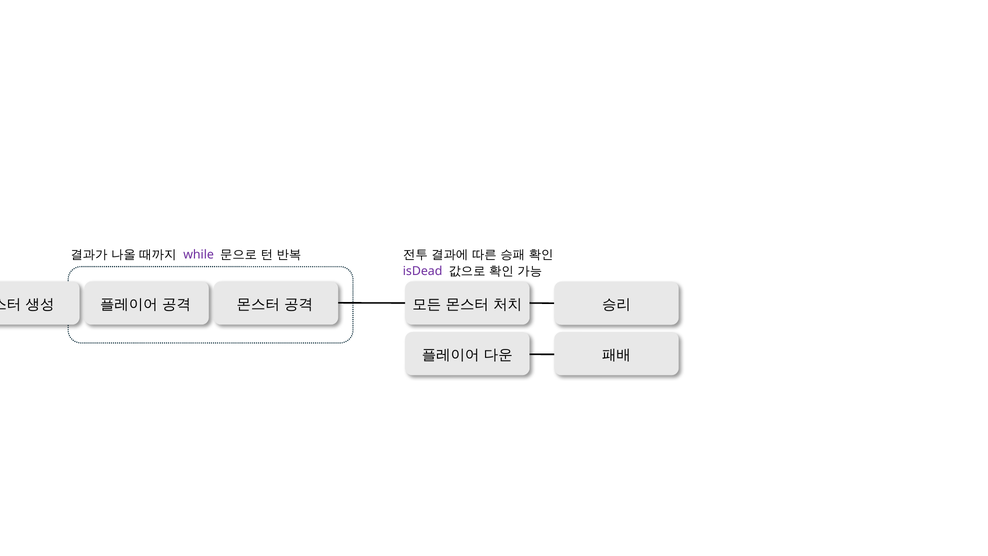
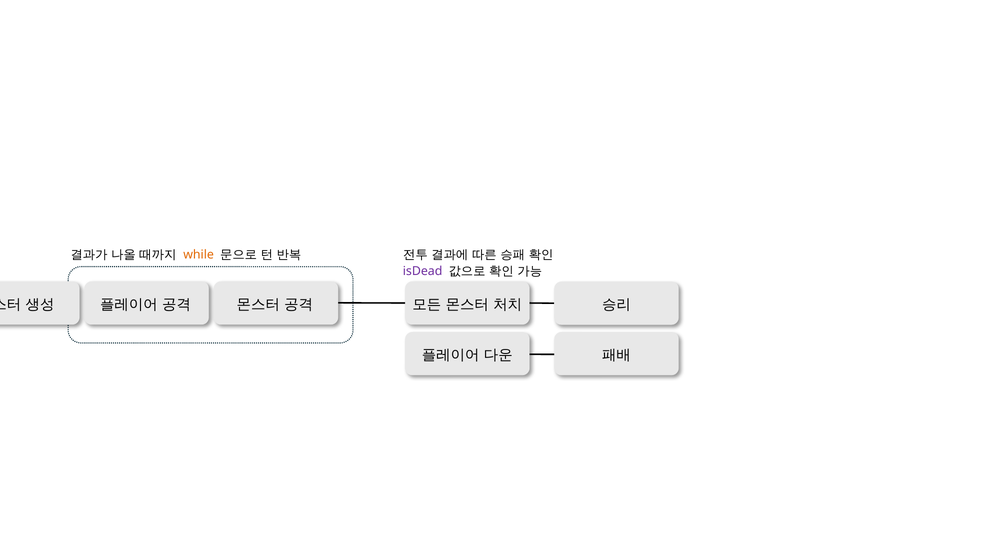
while colour: purple -> orange (199, 255)
